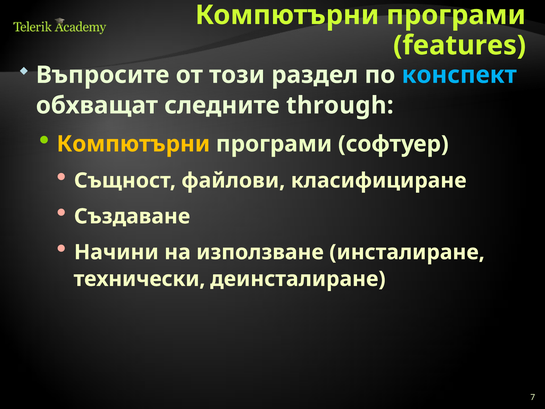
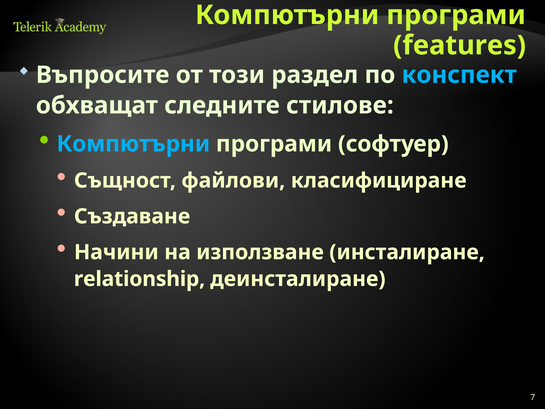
through: through -> стилове (340, 105)
Компютърни colour: yellow -> light blue (133, 144)
технически: технически -> relationship (139, 279)
